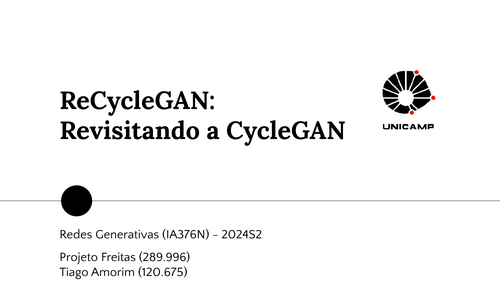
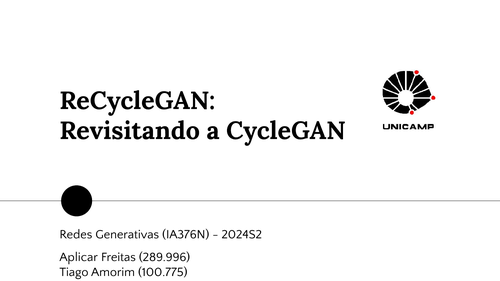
Projeto: Projeto -> Aplicar (79, 257)
120.675: 120.675 -> 100.775 (163, 272)
